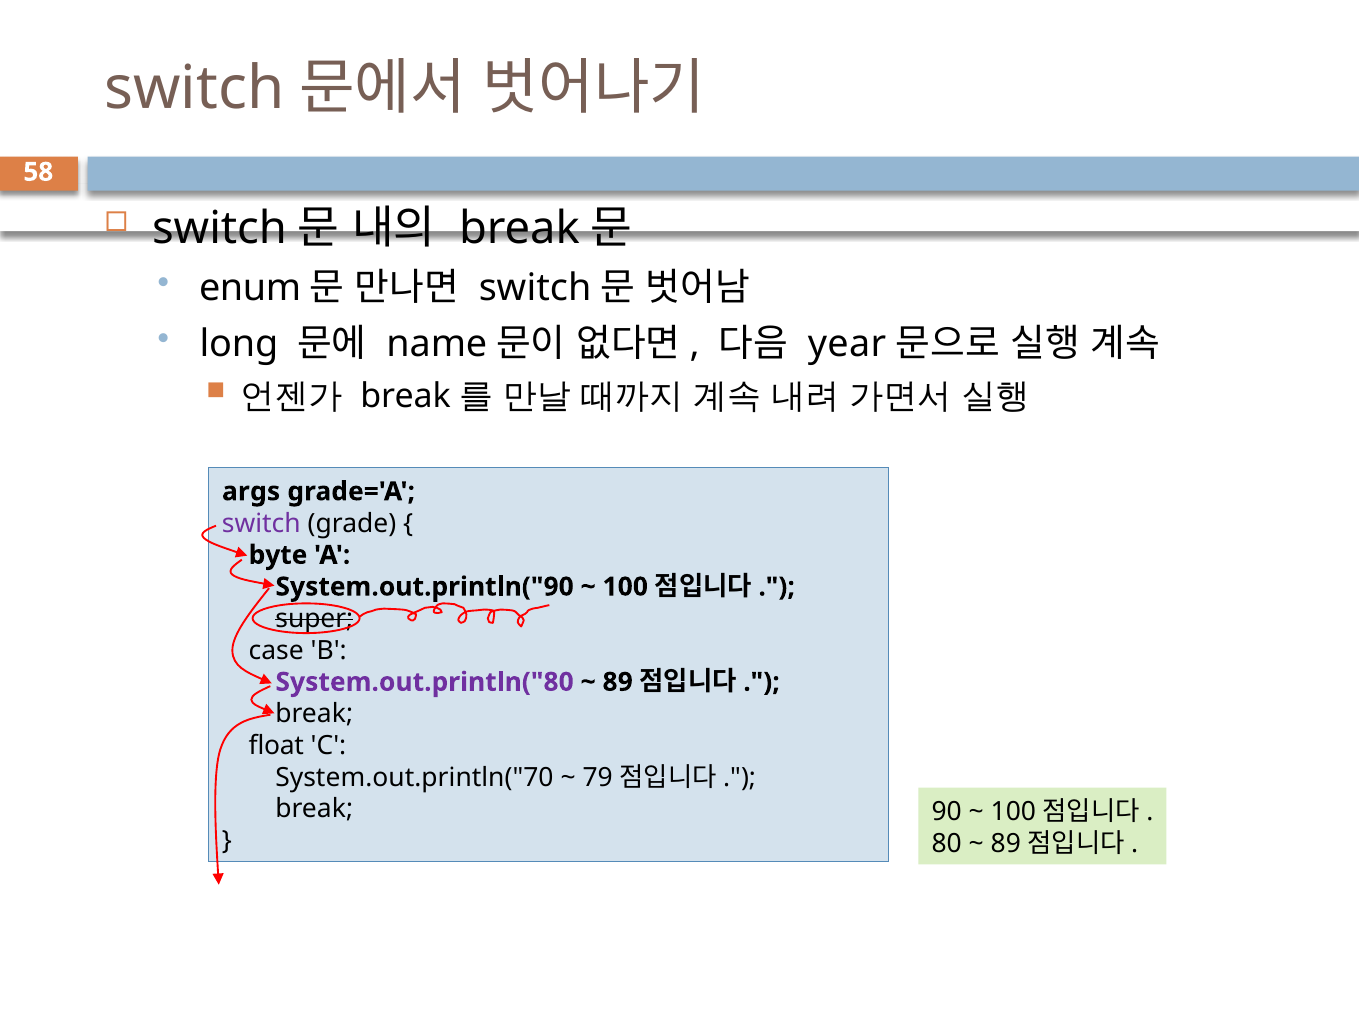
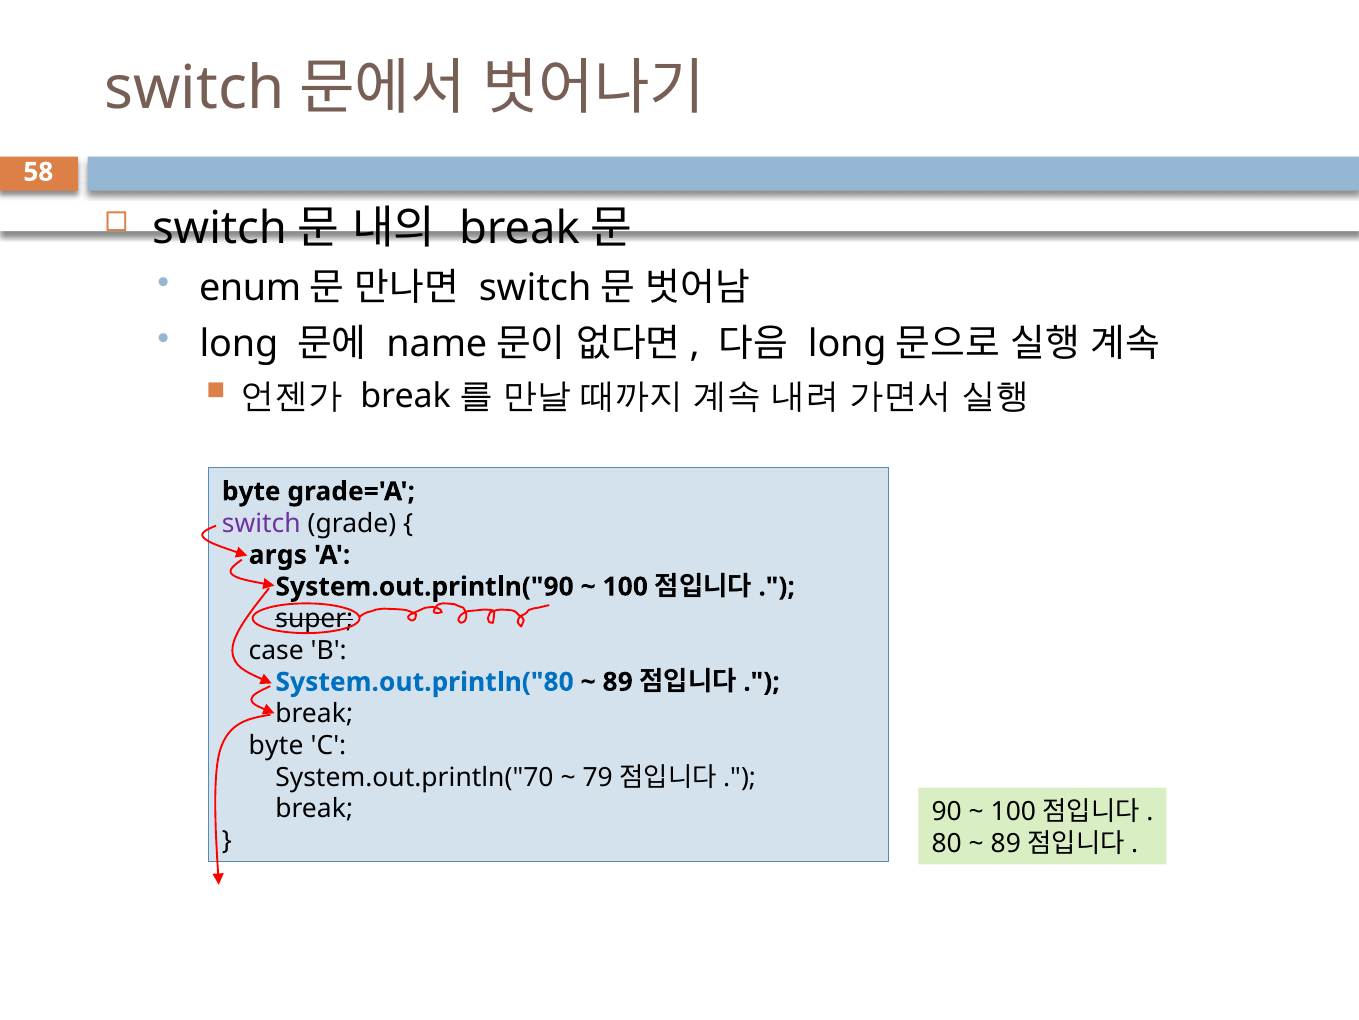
year: year -> long (847, 344)
args: args -> byte (251, 491)
byte: byte -> args (278, 555)
System.out.println("80 colour: purple -> blue (425, 682)
float: float -> byte (276, 745)
